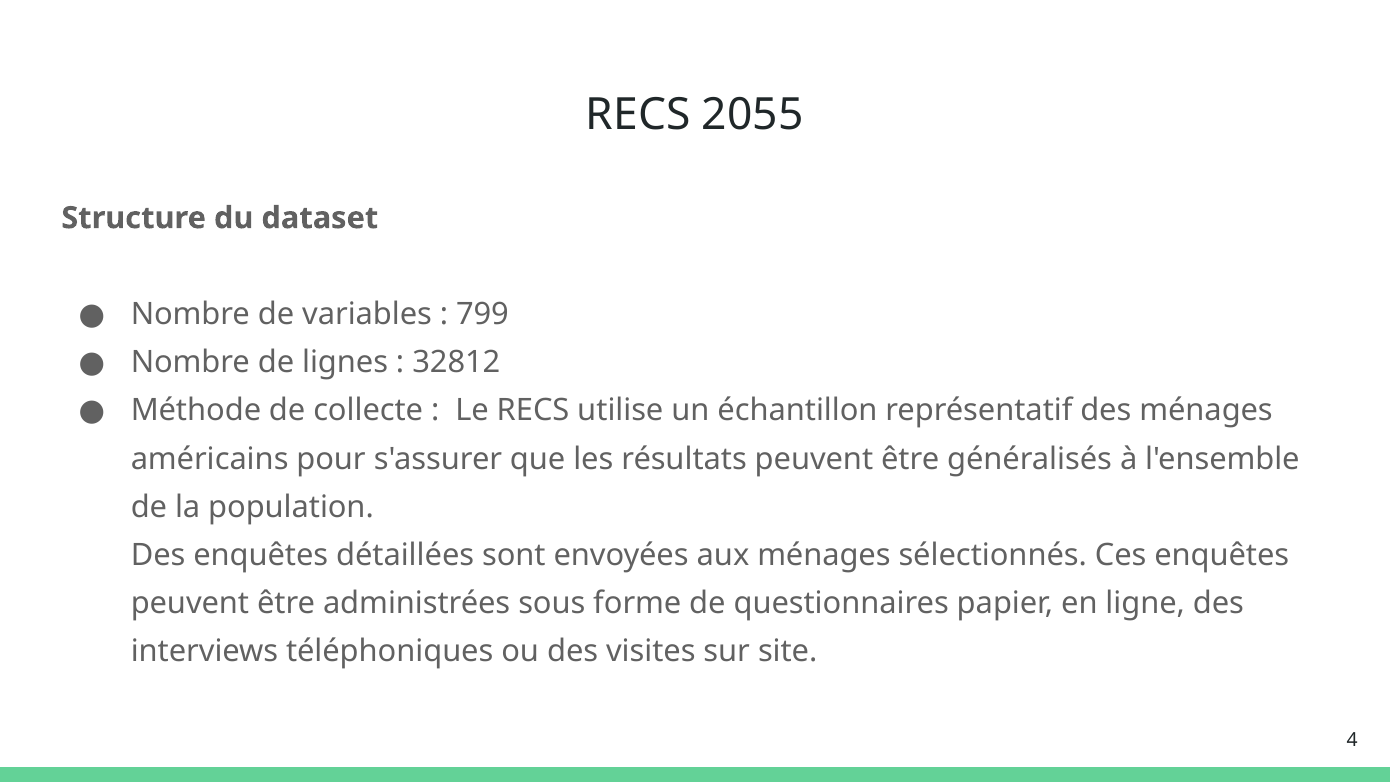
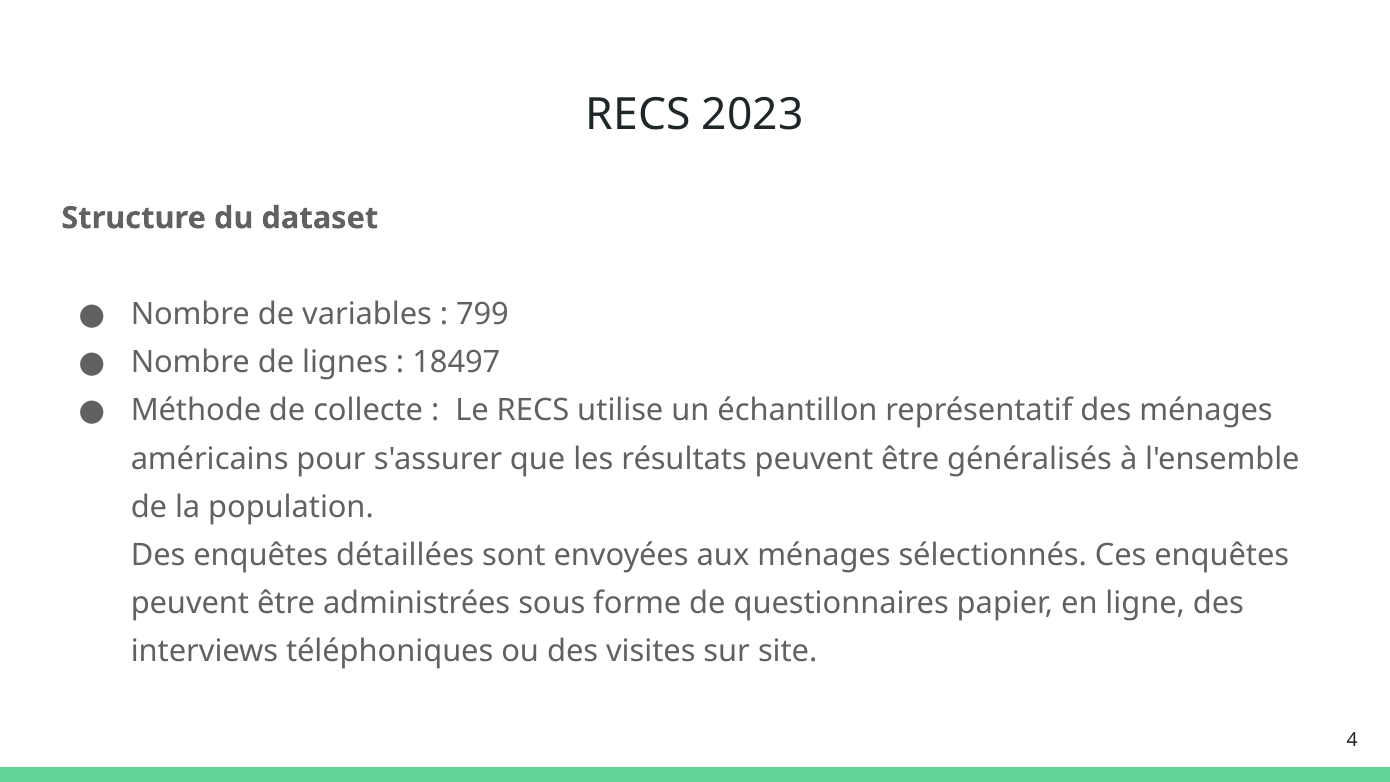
2055: 2055 -> 2023 (753, 114)
32812: 32812 -> 18497 (456, 362)
